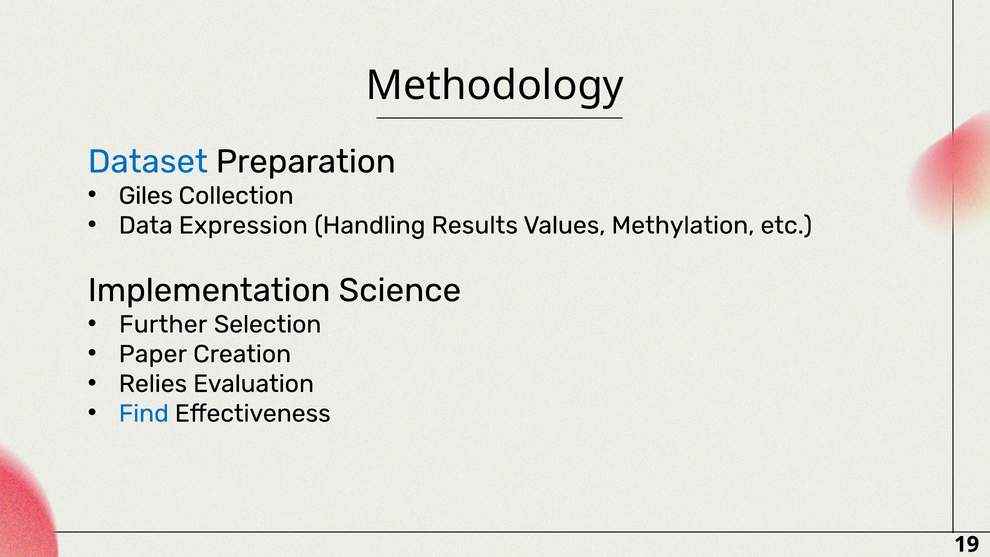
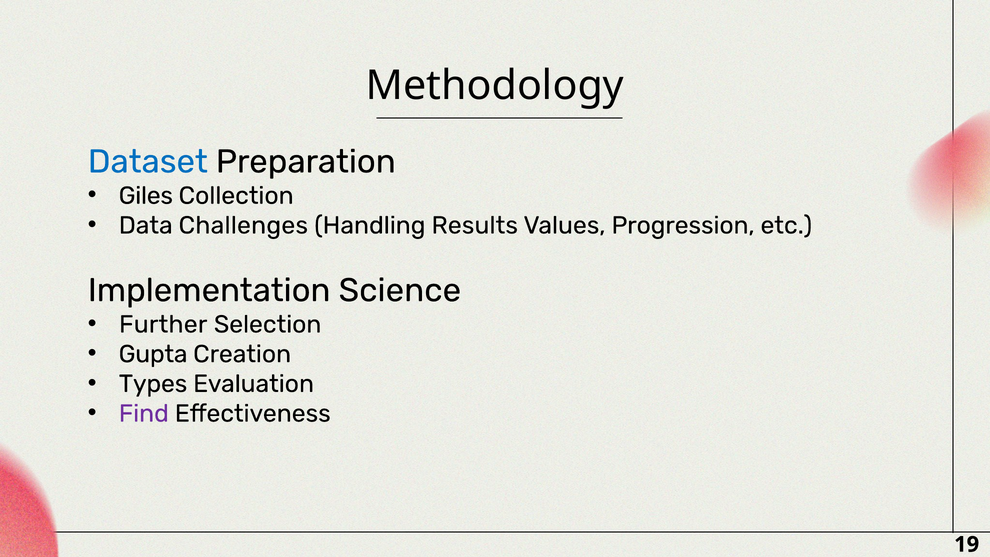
Expression: Expression -> Challenges (243, 225)
Methylation: Methylation -> Progression (683, 225)
Paper: Paper -> Gupta (153, 354)
Relies: Relies -> Types (153, 384)
Find colour: blue -> purple (144, 413)
